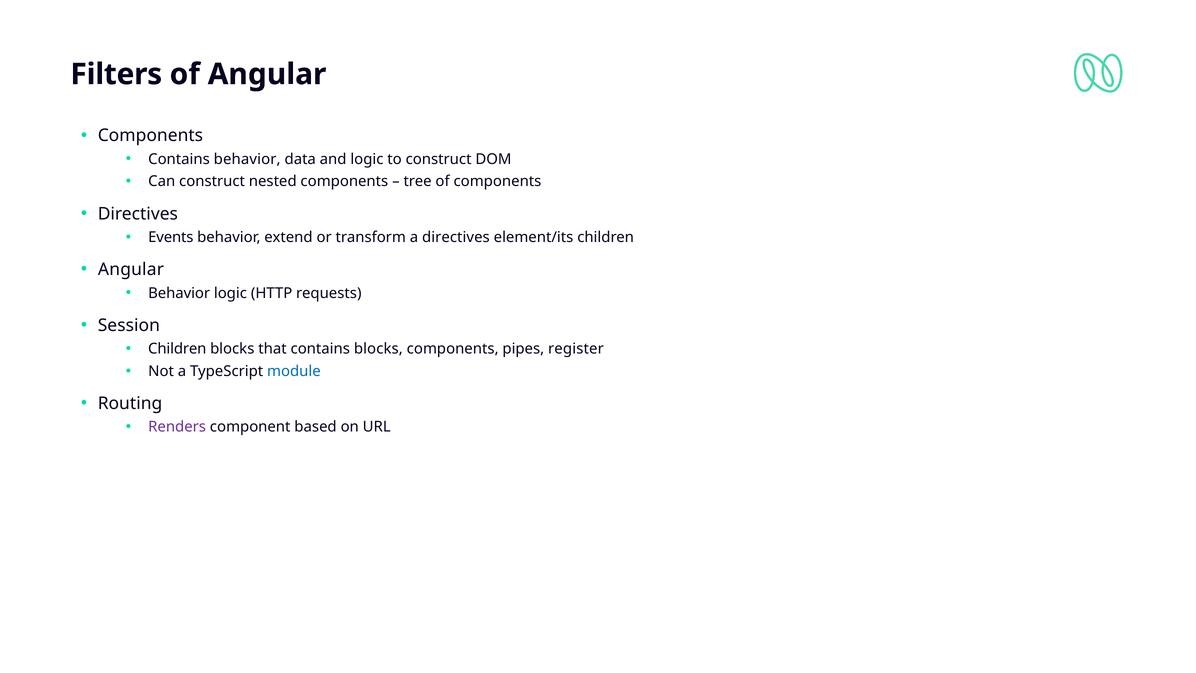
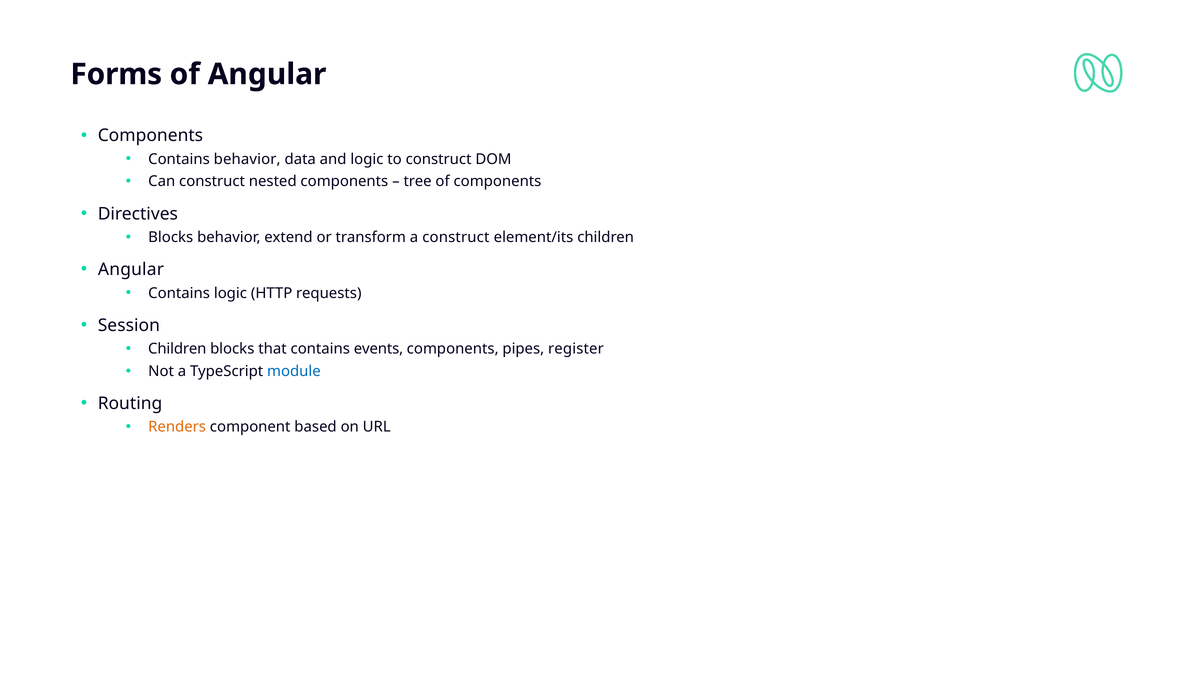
Filters: Filters -> Forms (116, 74)
Events: Events -> Blocks (171, 237)
a directives: directives -> construct (456, 237)
Behavior: Behavior -> Contains (179, 293)
contains blocks: blocks -> events (378, 349)
Renders colour: purple -> orange (177, 427)
